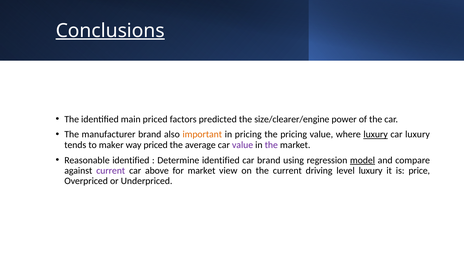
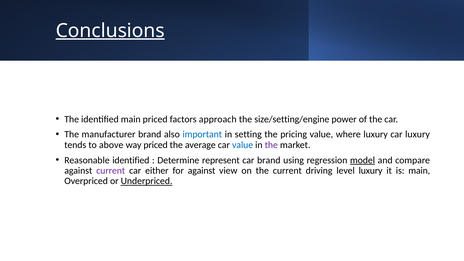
predicted: predicted -> approach (218, 119)
size/clearer/engine: size/clearer/engine -> size/setting/engine (292, 119)
important colour: orange -> blue (202, 134)
in pricing: pricing -> setting (248, 134)
luxury underline: present -> none (376, 134)
maker: maker -> above (111, 145)
value colour: purple -> blue (243, 145)
Determine identified: identified -> represent (221, 160)
above: above -> either (157, 171)
for market: market -> against (202, 171)
is price: price -> main (419, 171)
Underpriced underline: none -> present (147, 181)
